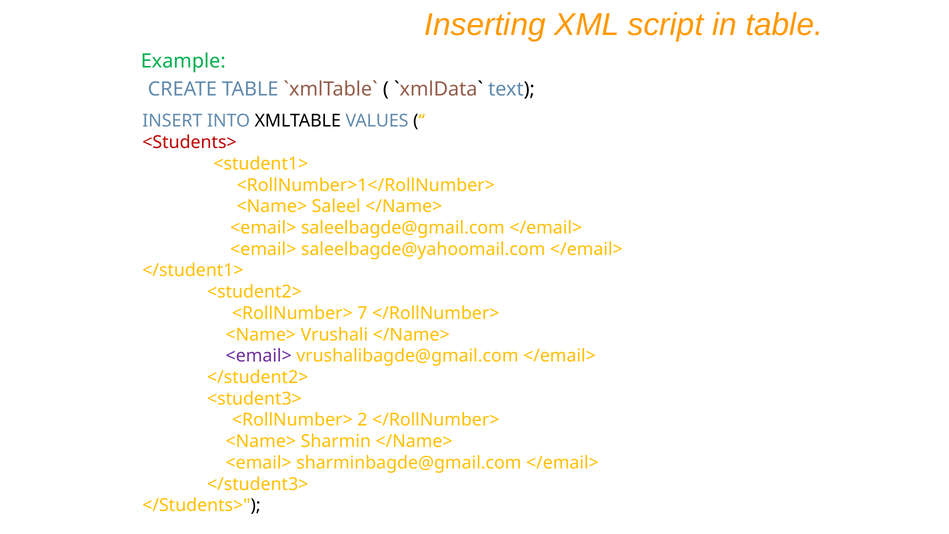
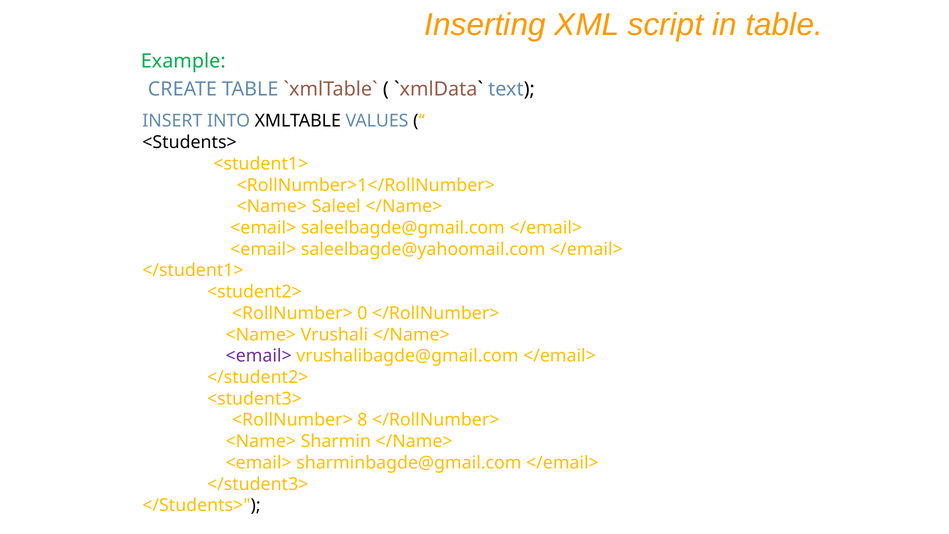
<Students> colour: red -> black (190, 142)
7: 7 -> 0 (362, 313)
2: 2 -> 8 (362, 420)
